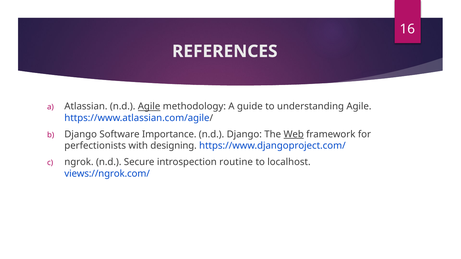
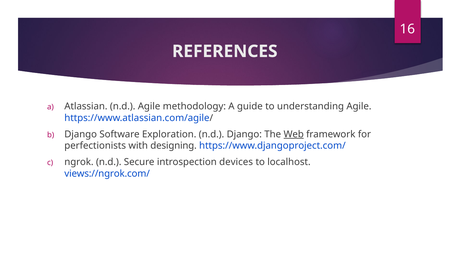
Agile underline: present -> none (149, 107)
Importance: Importance -> Exploration (169, 134)
routine: routine -> devices (236, 162)
